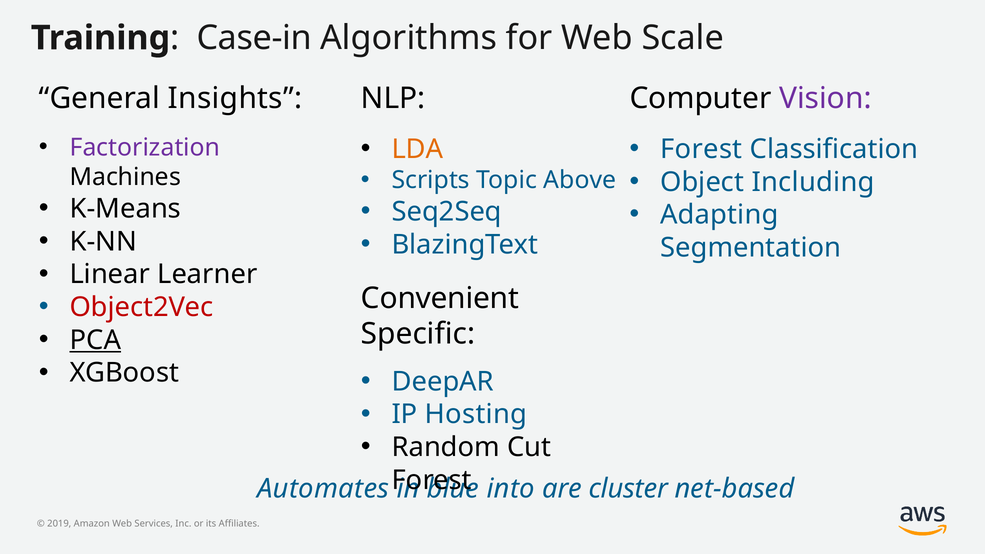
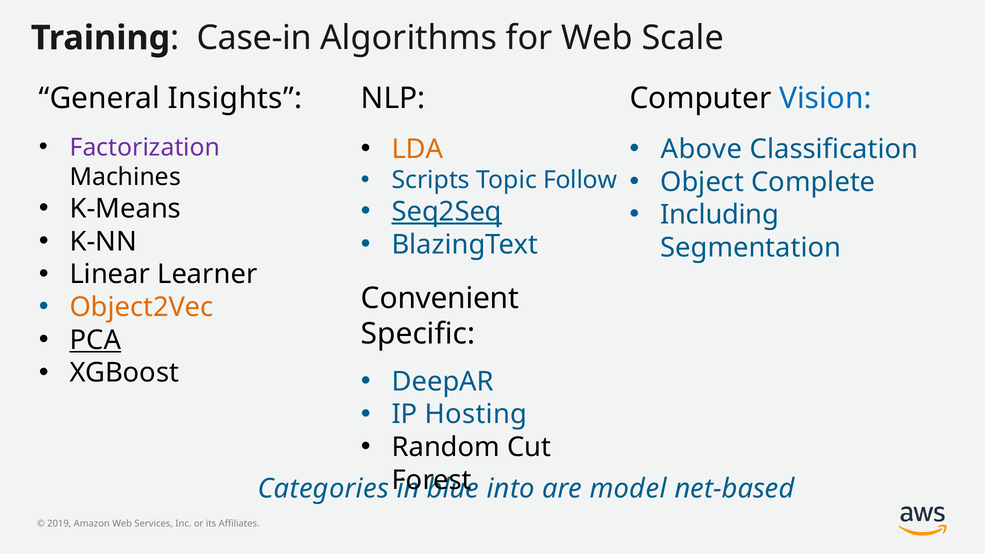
Vision colour: purple -> blue (825, 99)
Forest: Forest -> Above (701, 149)
Above: Above -> Follow (580, 180)
Including: Including -> Complete (813, 182)
Seq2Seq underline: none -> present (447, 212)
Adapting: Adapting -> Including (720, 215)
Object2Vec colour: red -> orange (142, 307)
Automates: Automates -> Categories (323, 489)
cluster: cluster -> model (628, 489)
